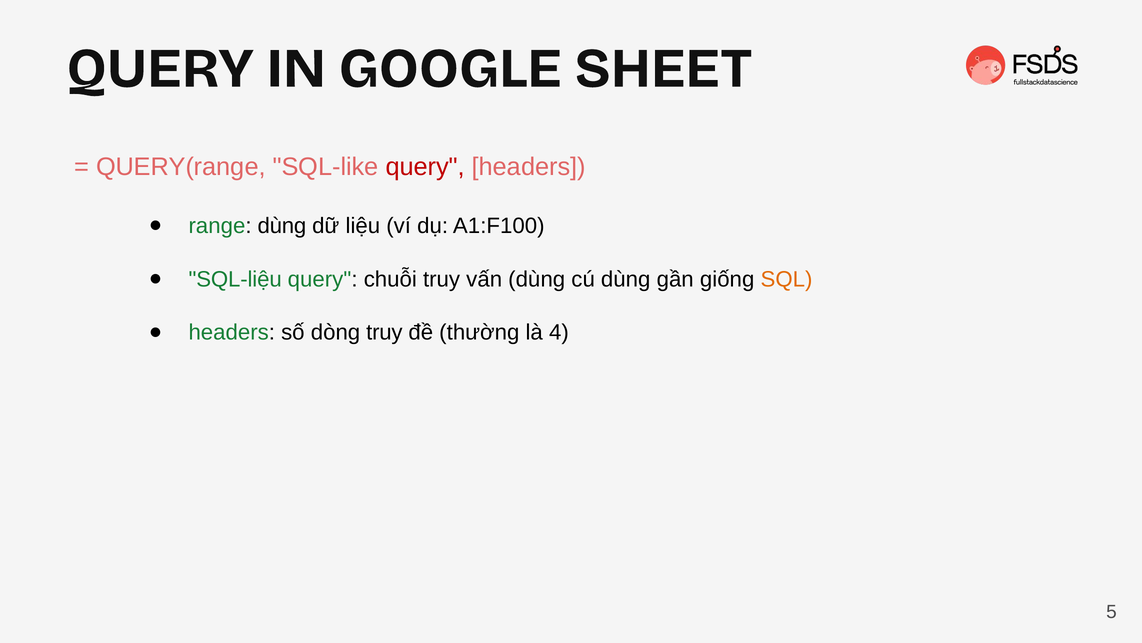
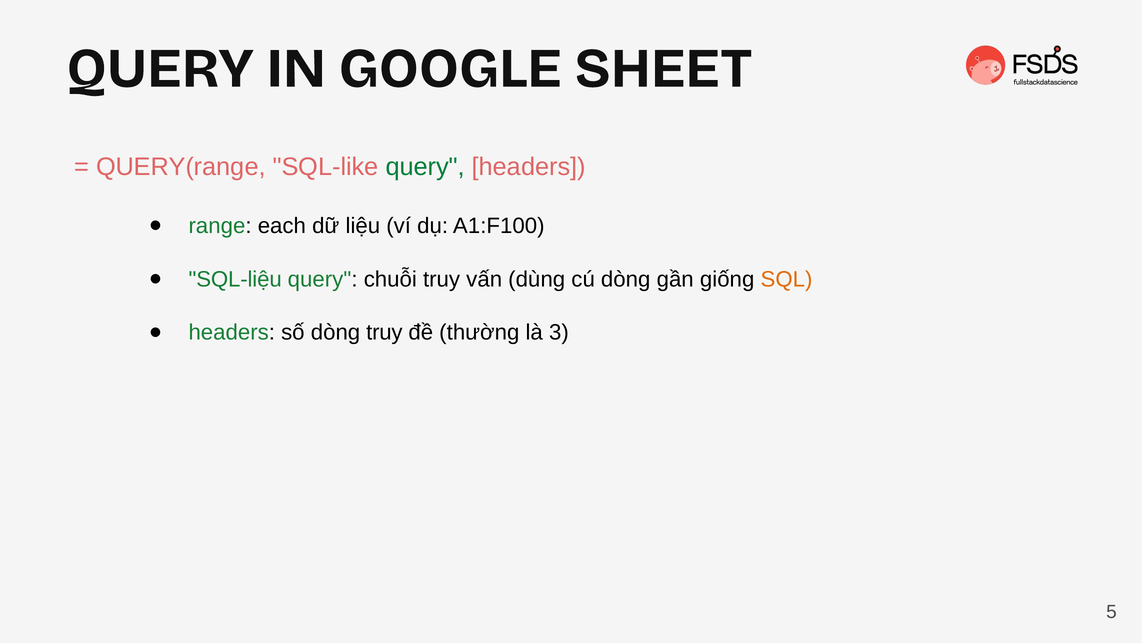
query colour: red -> green (425, 167)
range dùng: dùng -> each (282, 226)
cú dùng: dùng -> dòng (626, 279)
4: 4 -> 3 (559, 332)
